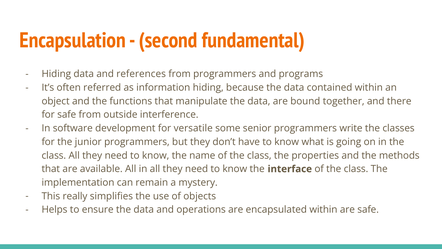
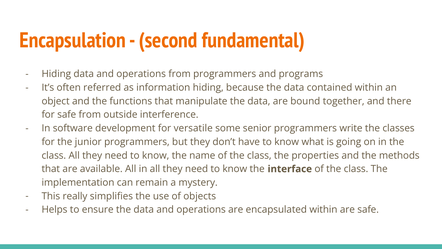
Hiding data and references: references -> operations (141, 74)
